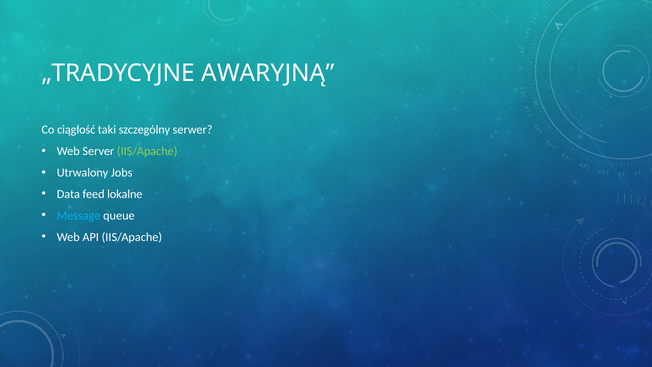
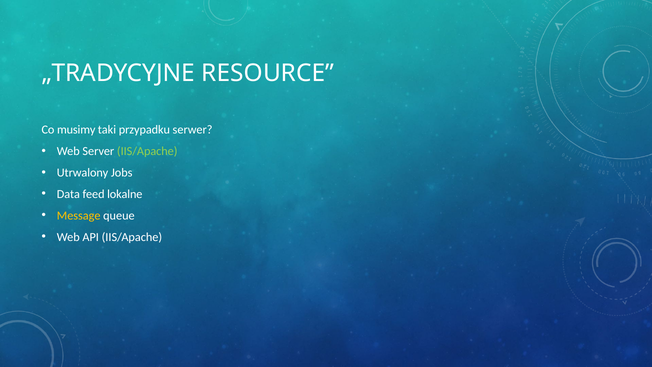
AWARYJNĄ: AWARYJNĄ -> RESOURCE (268, 73)
ciągłość: ciągłość -> musimy (76, 130)
szczególny: szczególny -> przypadku (144, 130)
Message colour: light blue -> yellow (79, 215)
